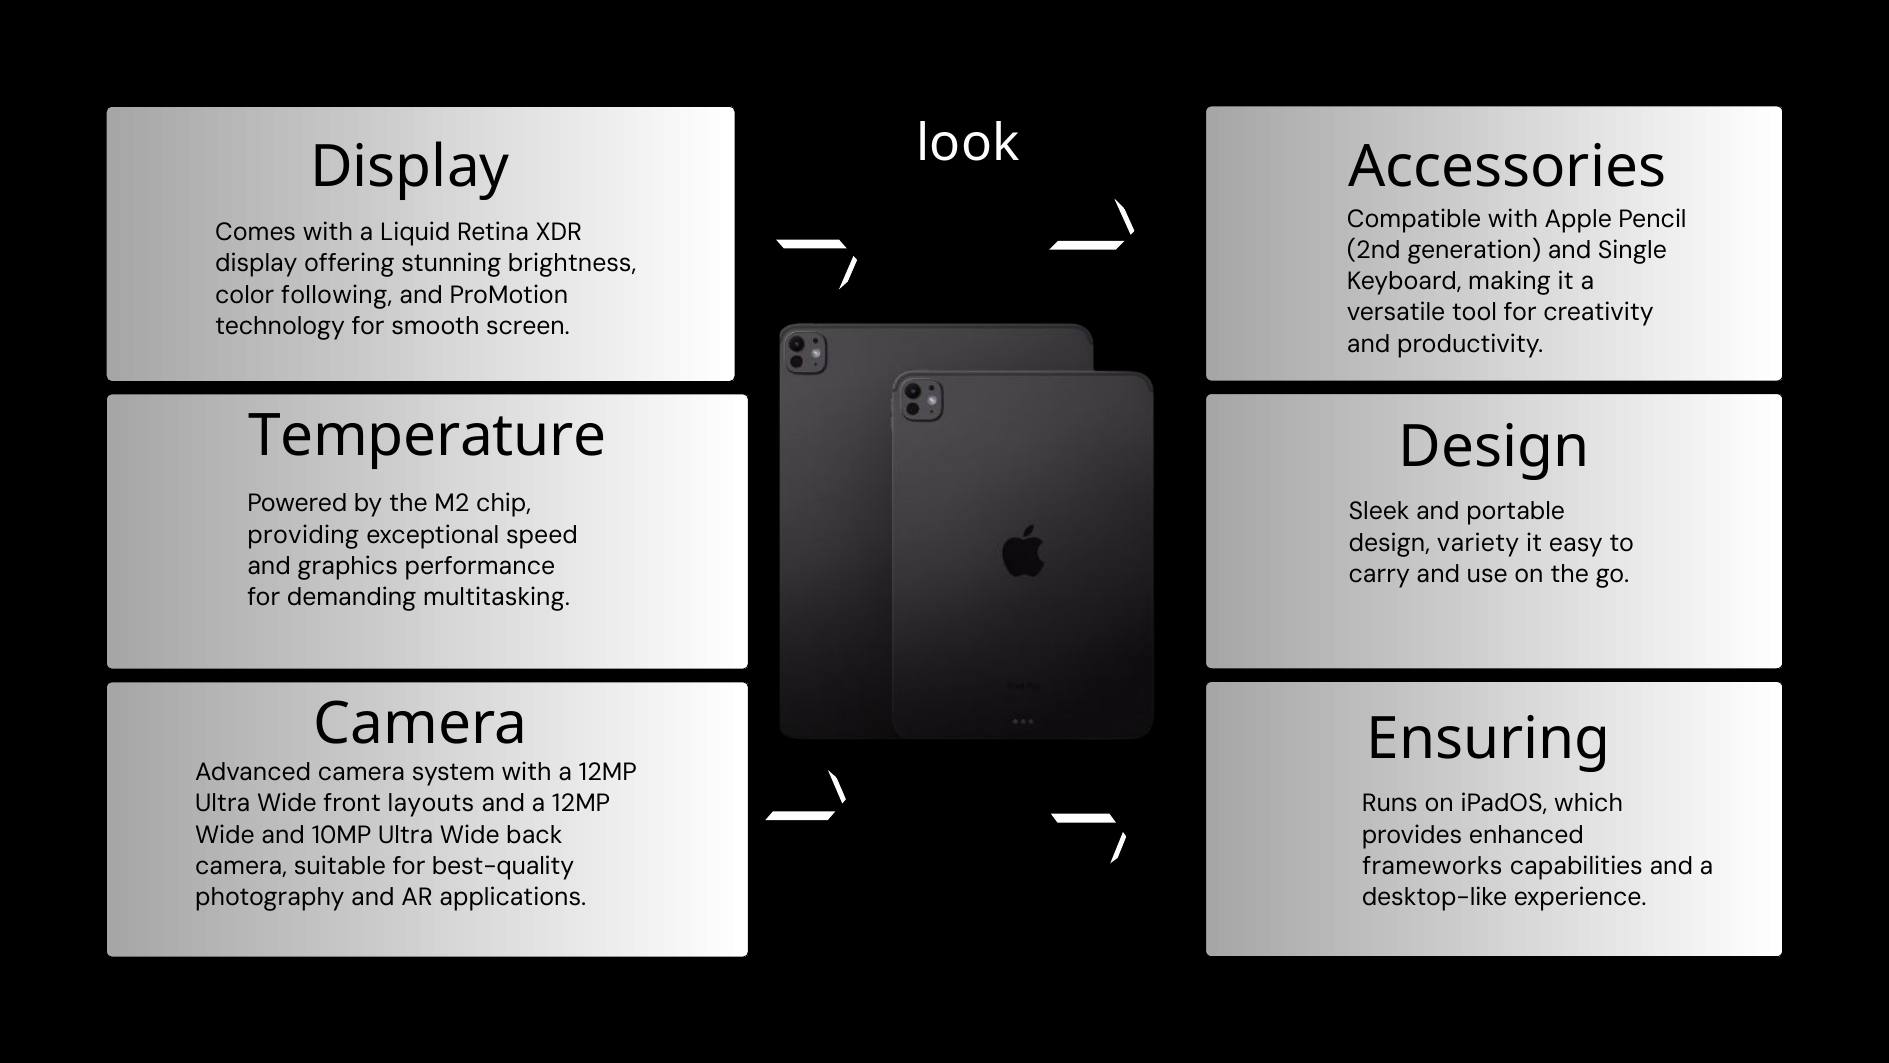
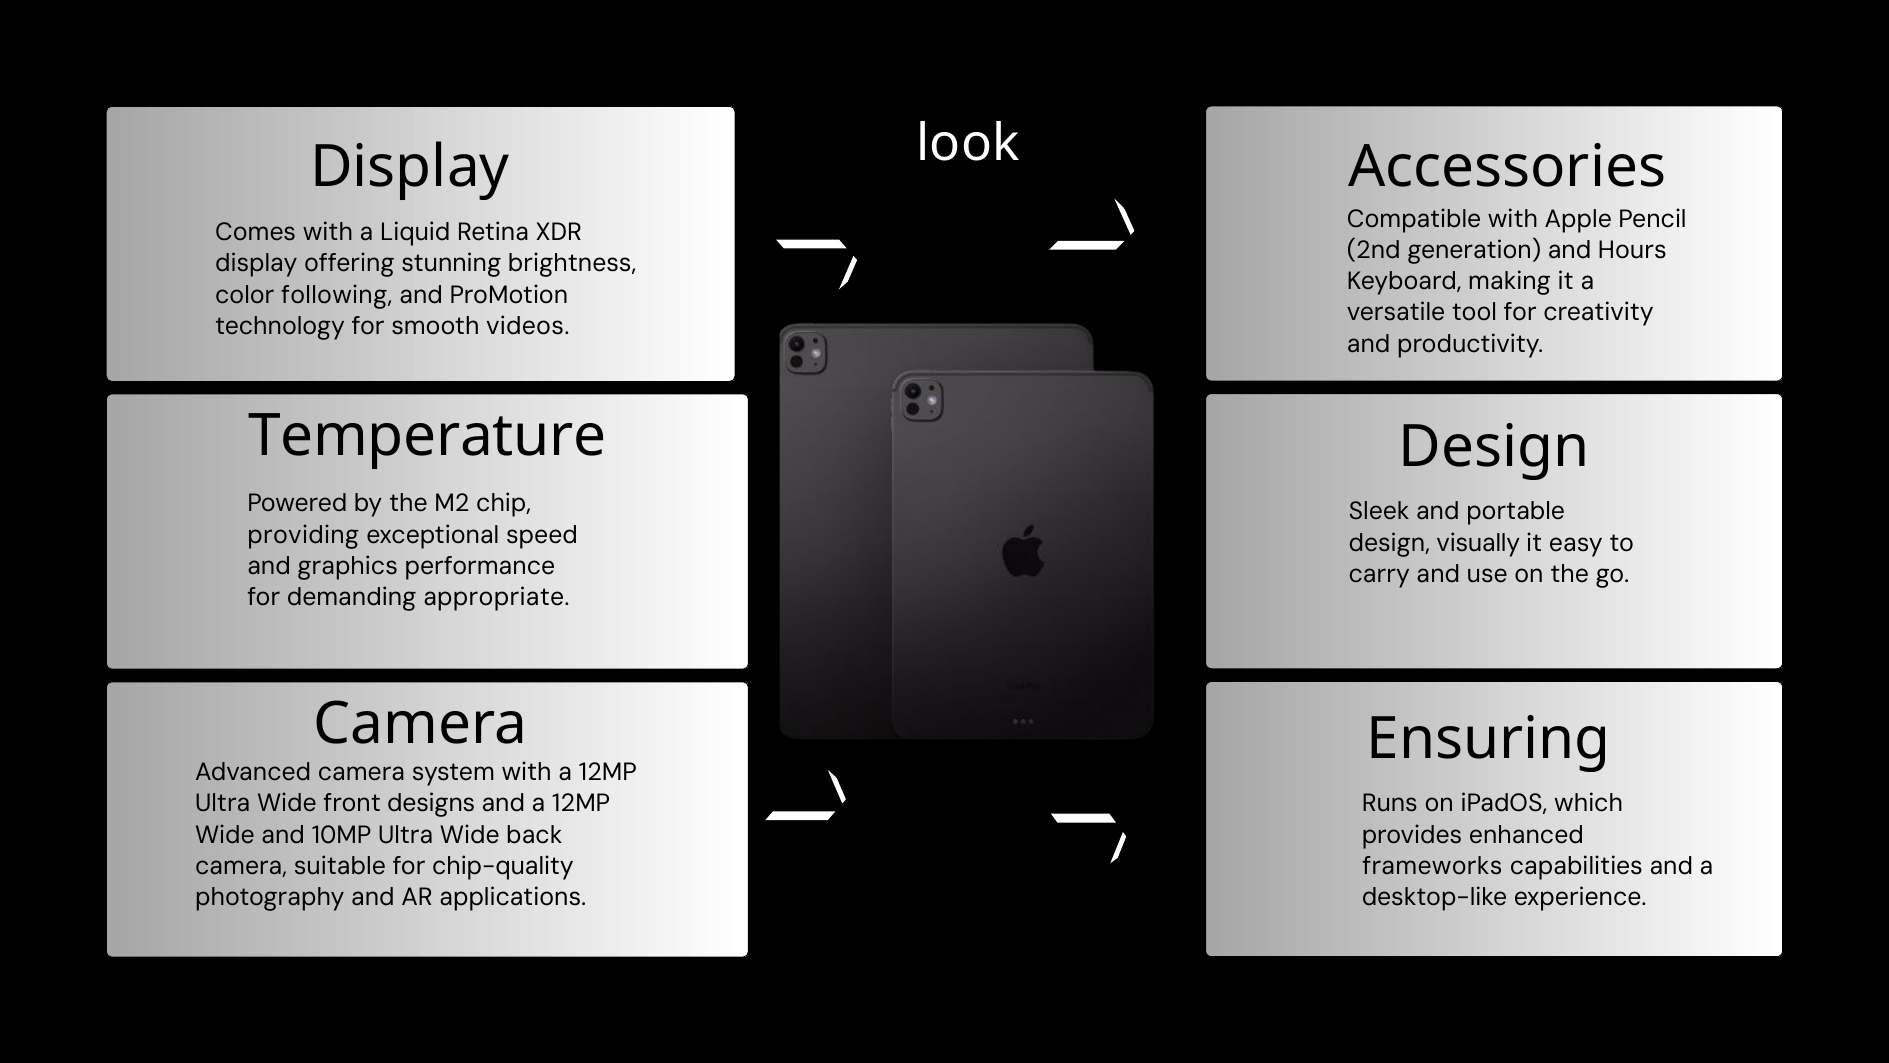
Single: Single -> Hours (1632, 250)
screen: screen -> videos (528, 326)
variety: variety -> visually (1478, 543)
multitasking: multitasking -> appropriate (496, 597)
layouts: layouts -> designs (431, 803)
best-quality: best-quality -> chip-quality (503, 866)
